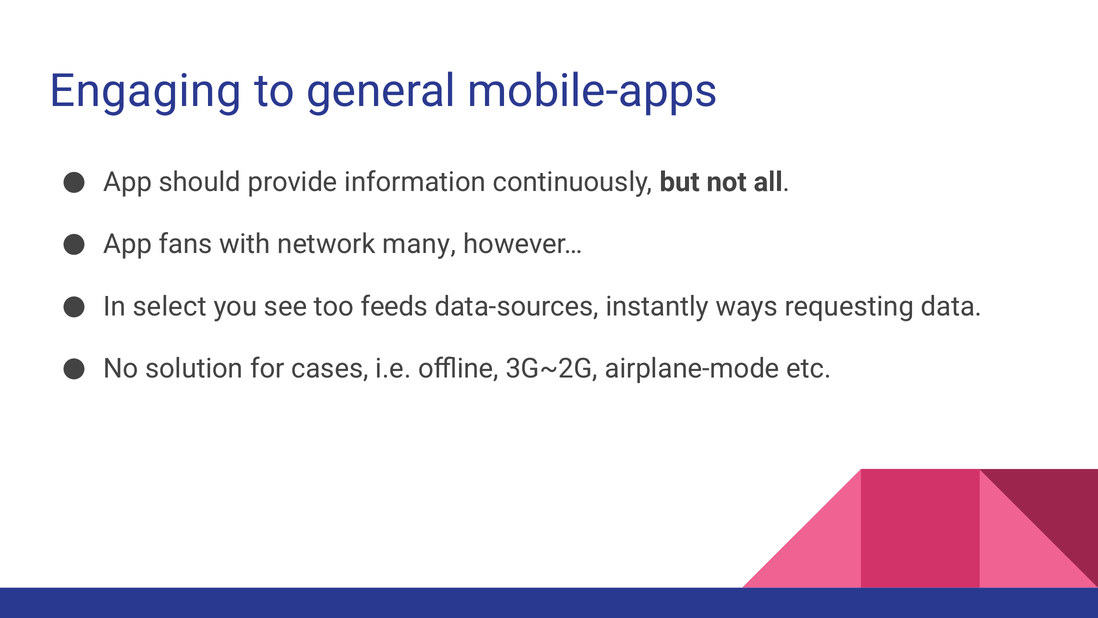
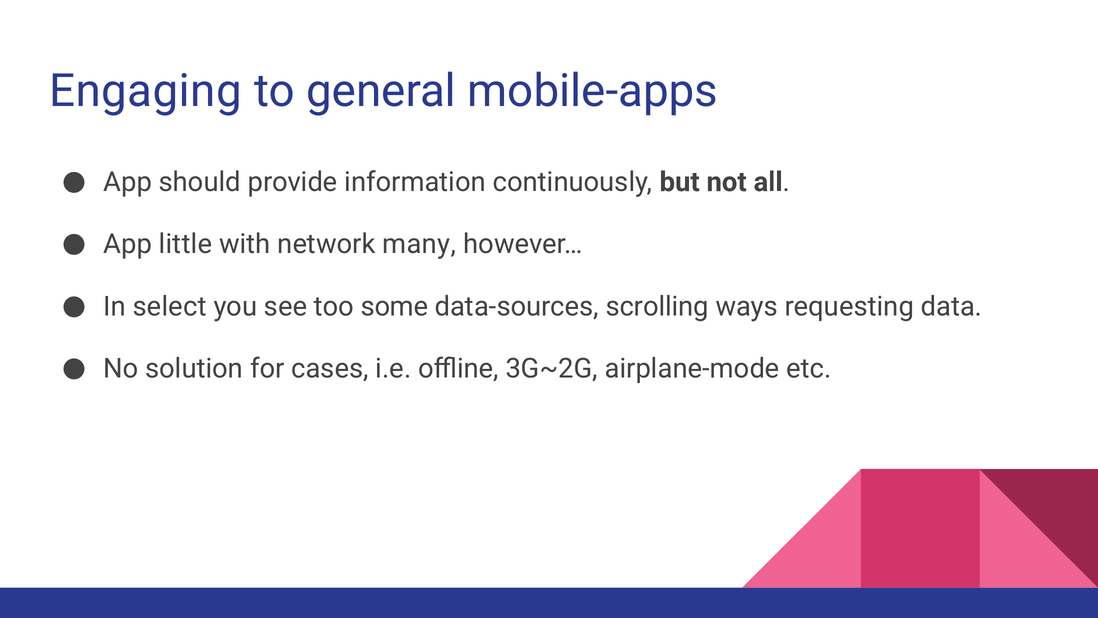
fans: fans -> little (185, 244)
feeds: feeds -> some (394, 306)
instantly: instantly -> scrolling (657, 306)
